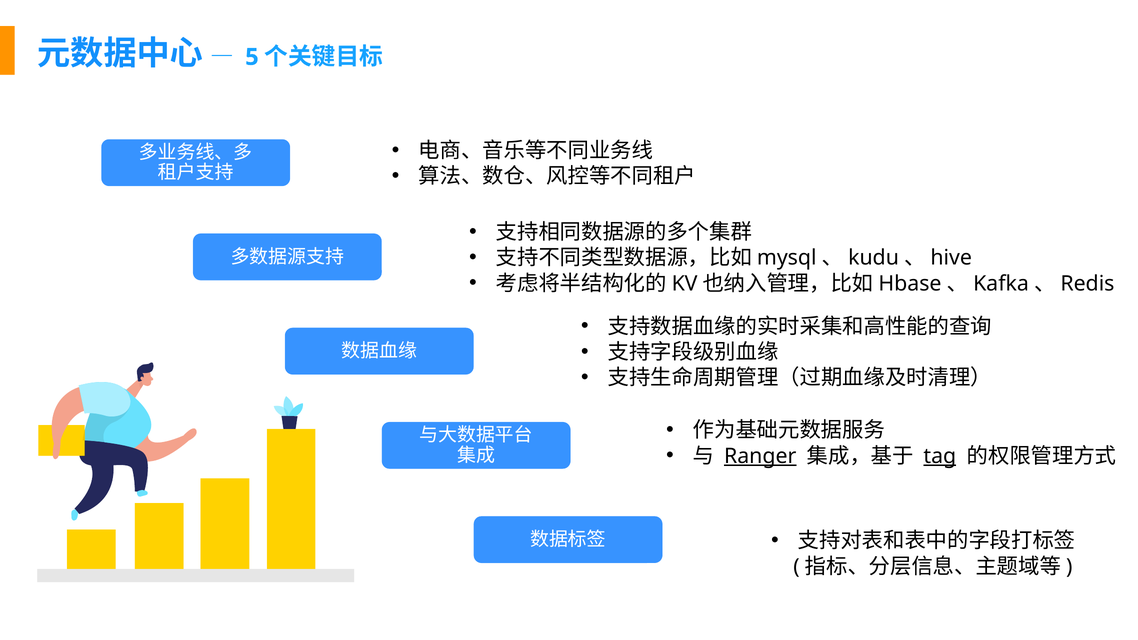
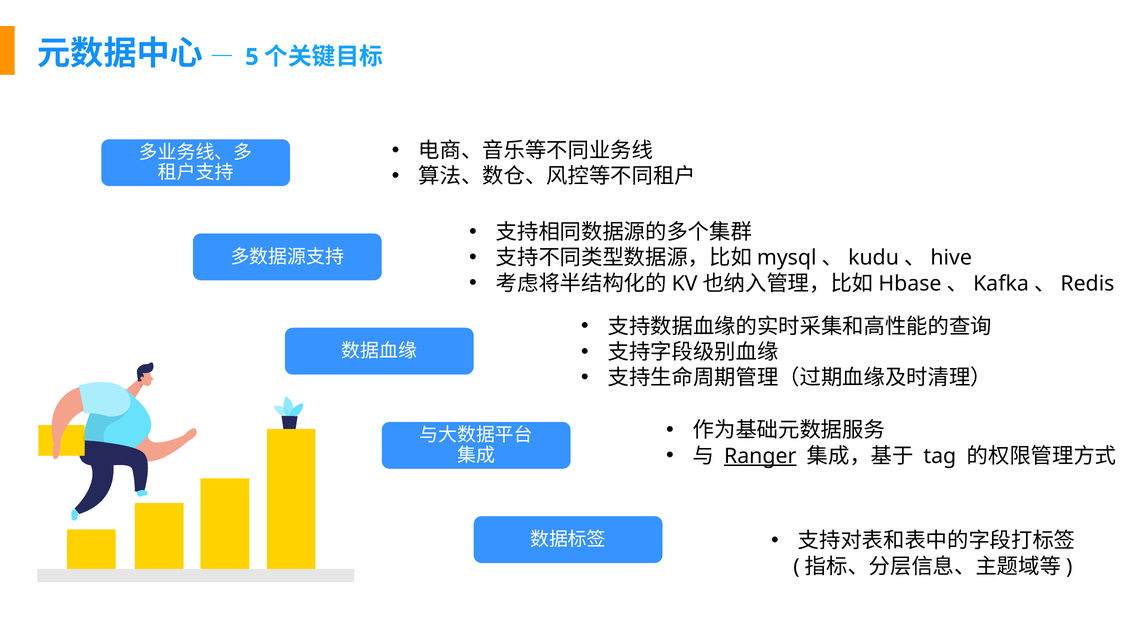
tag underline: present -> none (940, 456)
